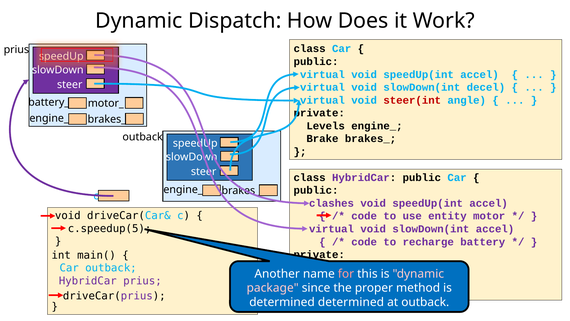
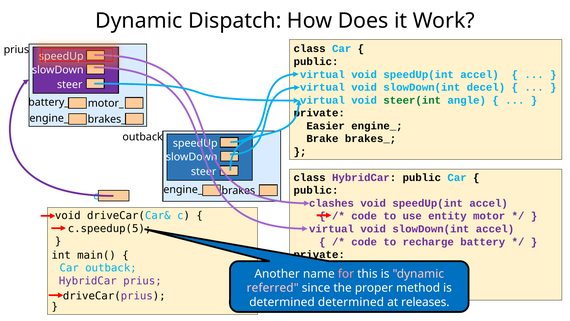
steer(int colour: red -> green (412, 100)
Levels: Levels -> Easier (326, 126)
package: package -> referred (273, 288)
at outback: outback -> releases (425, 302)
